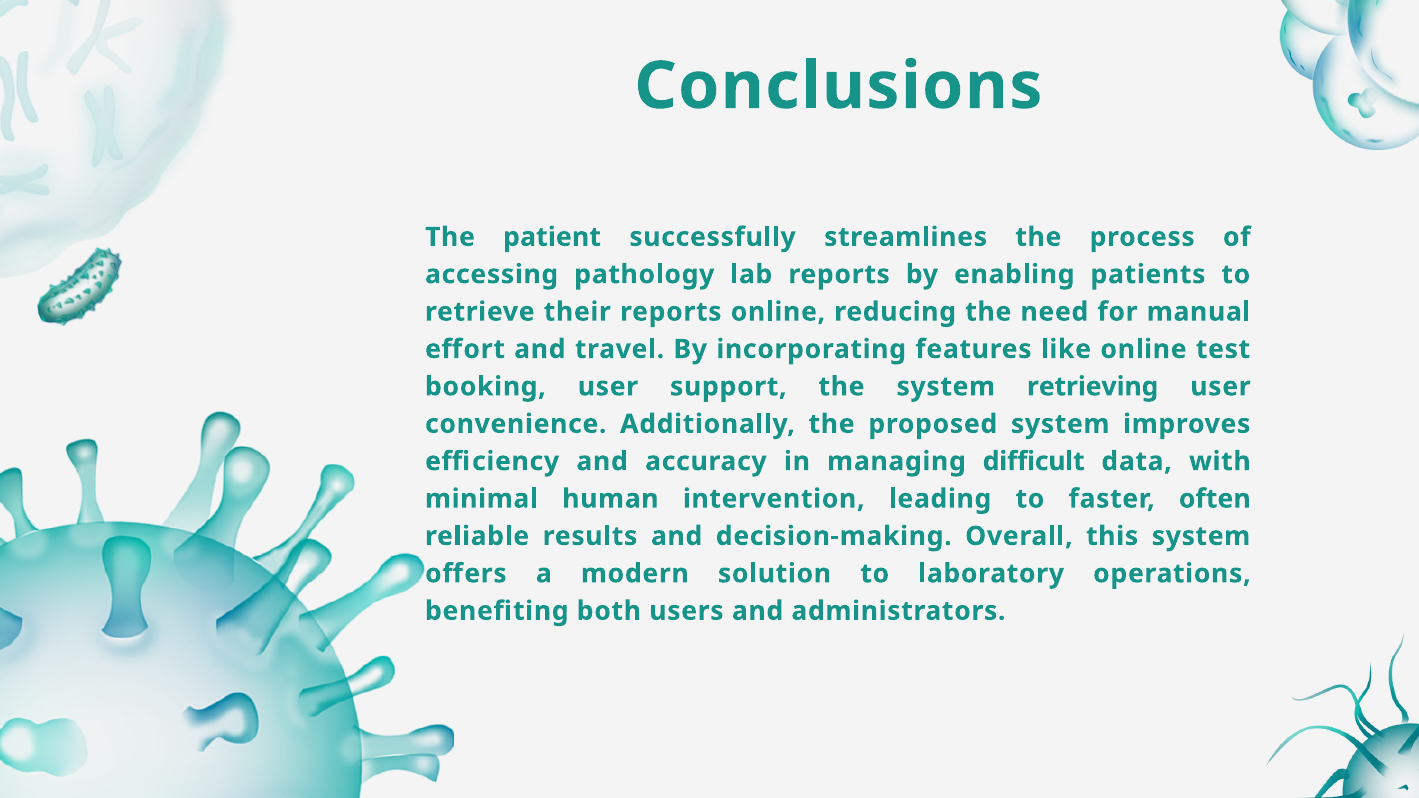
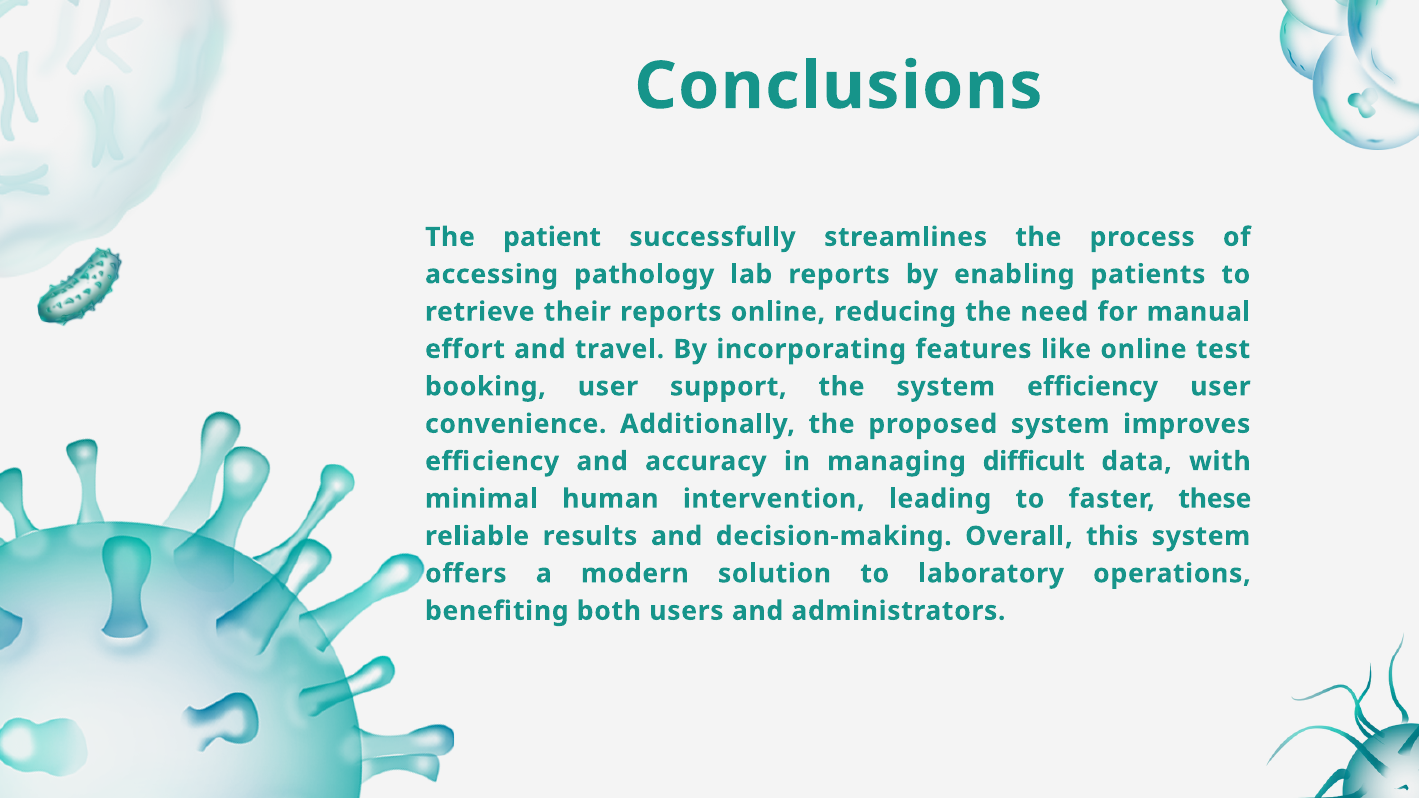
system retrieving: retrieving -> efficiency (1093, 387)
often: often -> these (1215, 499)
